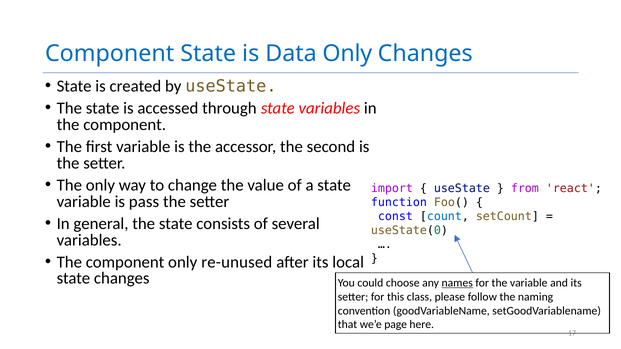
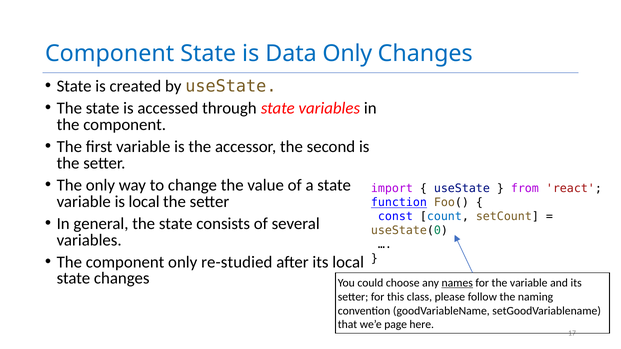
is pass: pass -> local (144, 202)
function underline: none -> present (399, 203)
re-unused: re-unused -> re-studied (237, 262)
